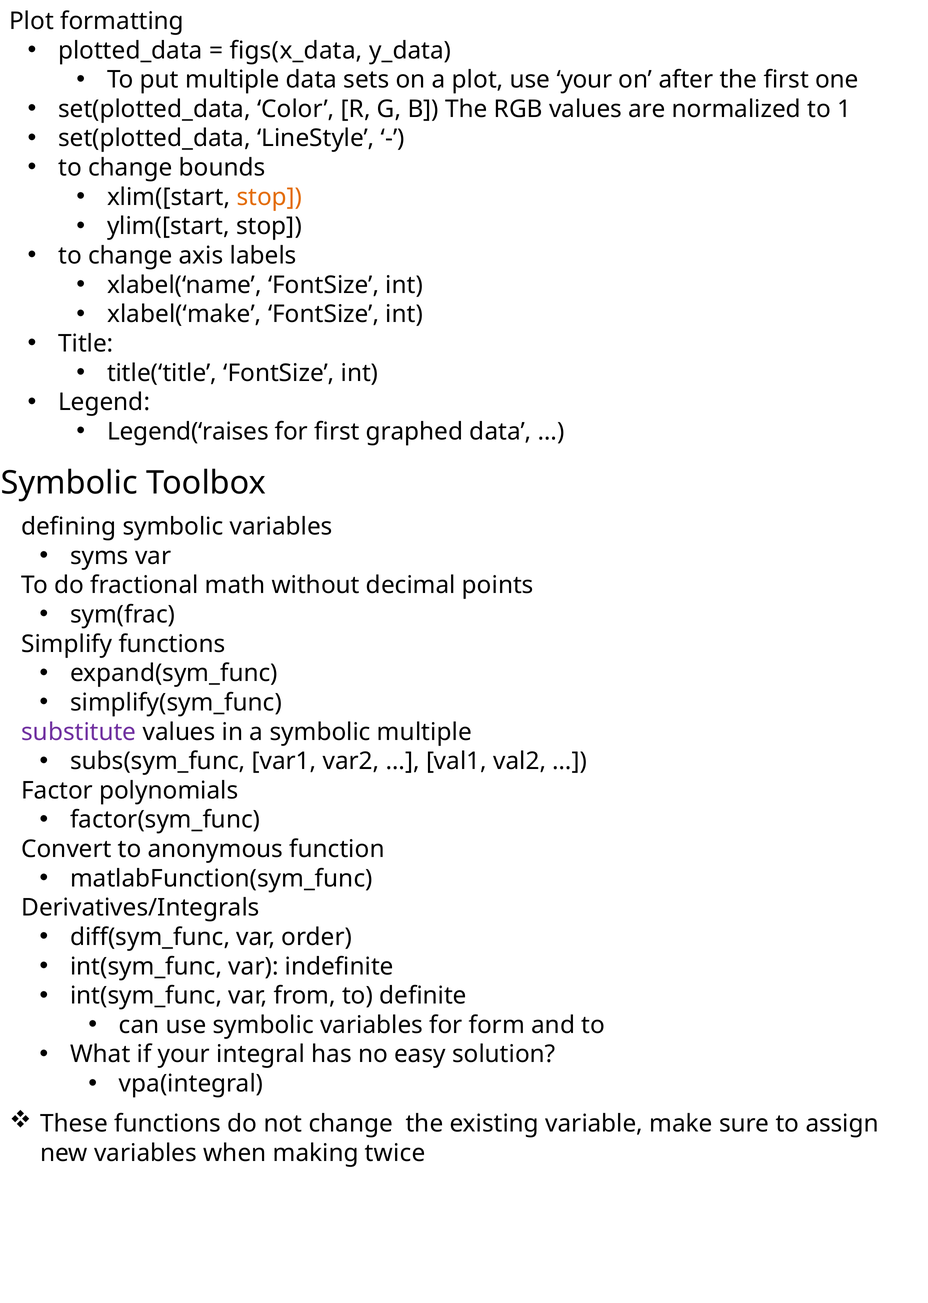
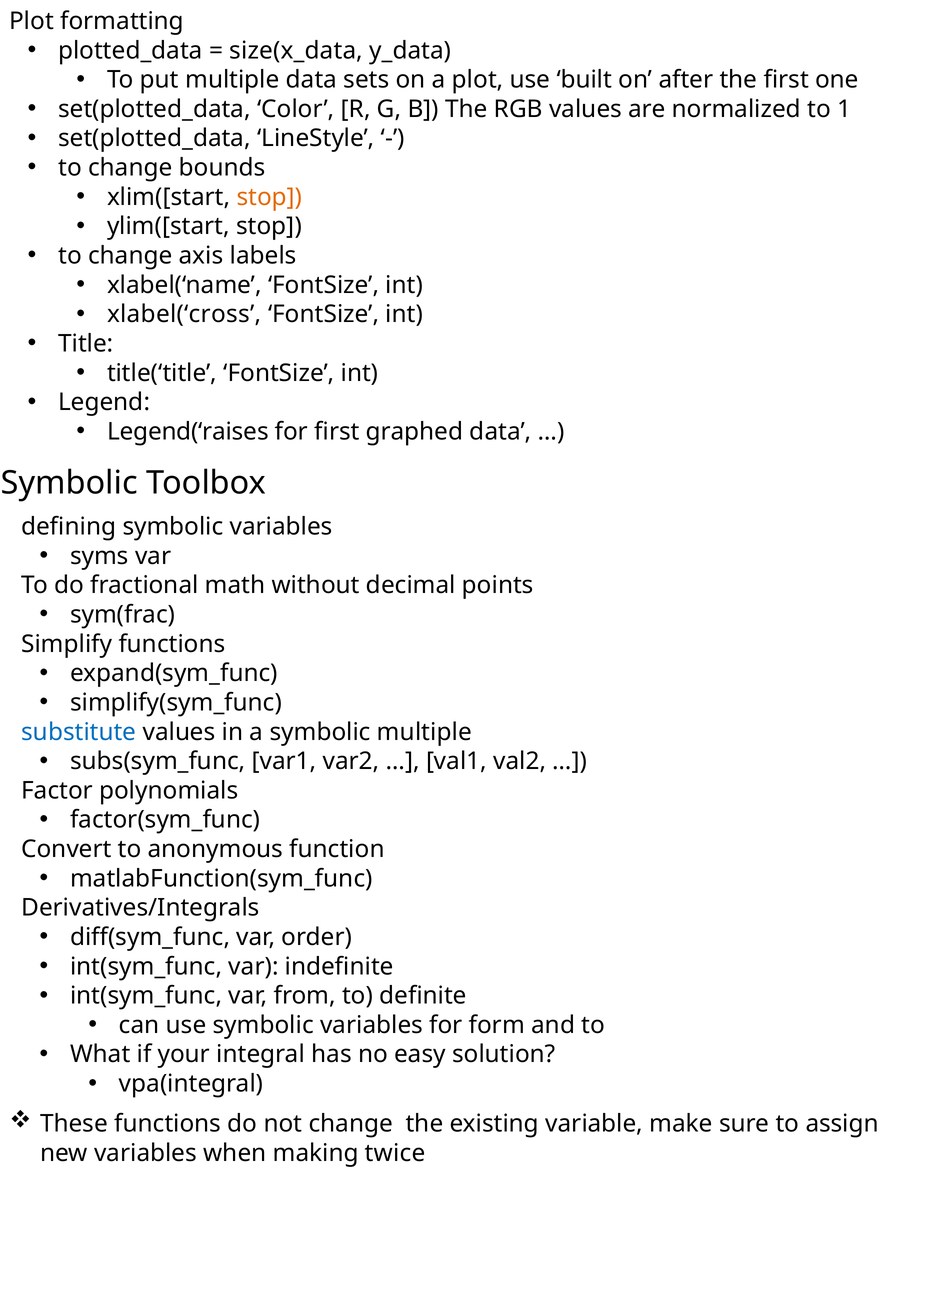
figs(x_data: figs(x_data -> size(x_data (296, 50)
use your: your -> built (584, 80)
xlabel(‘make: xlabel(‘make -> xlabel(‘cross (184, 314)
substitute colour: purple -> blue (79, 732)
